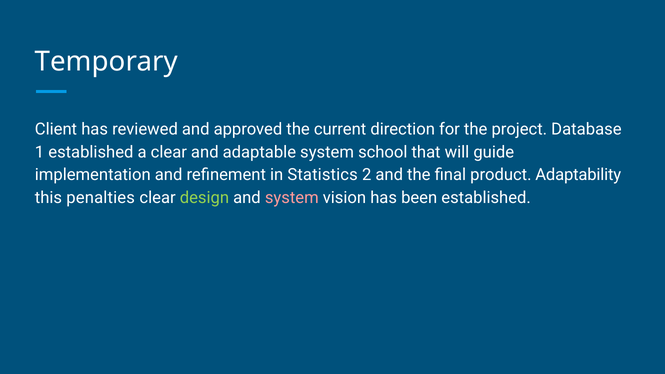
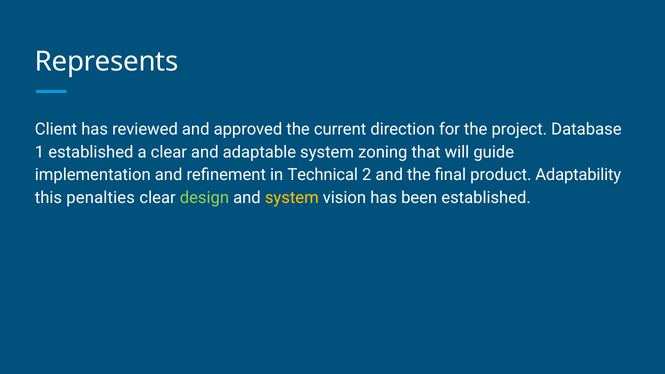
Temporary: Temporary -> Represents (107, 62)
school: school -> zoning (383, 152)
Statistics: Statistics -> Technical (323, 175)
system colour: pink -> yellow (292, 198)
